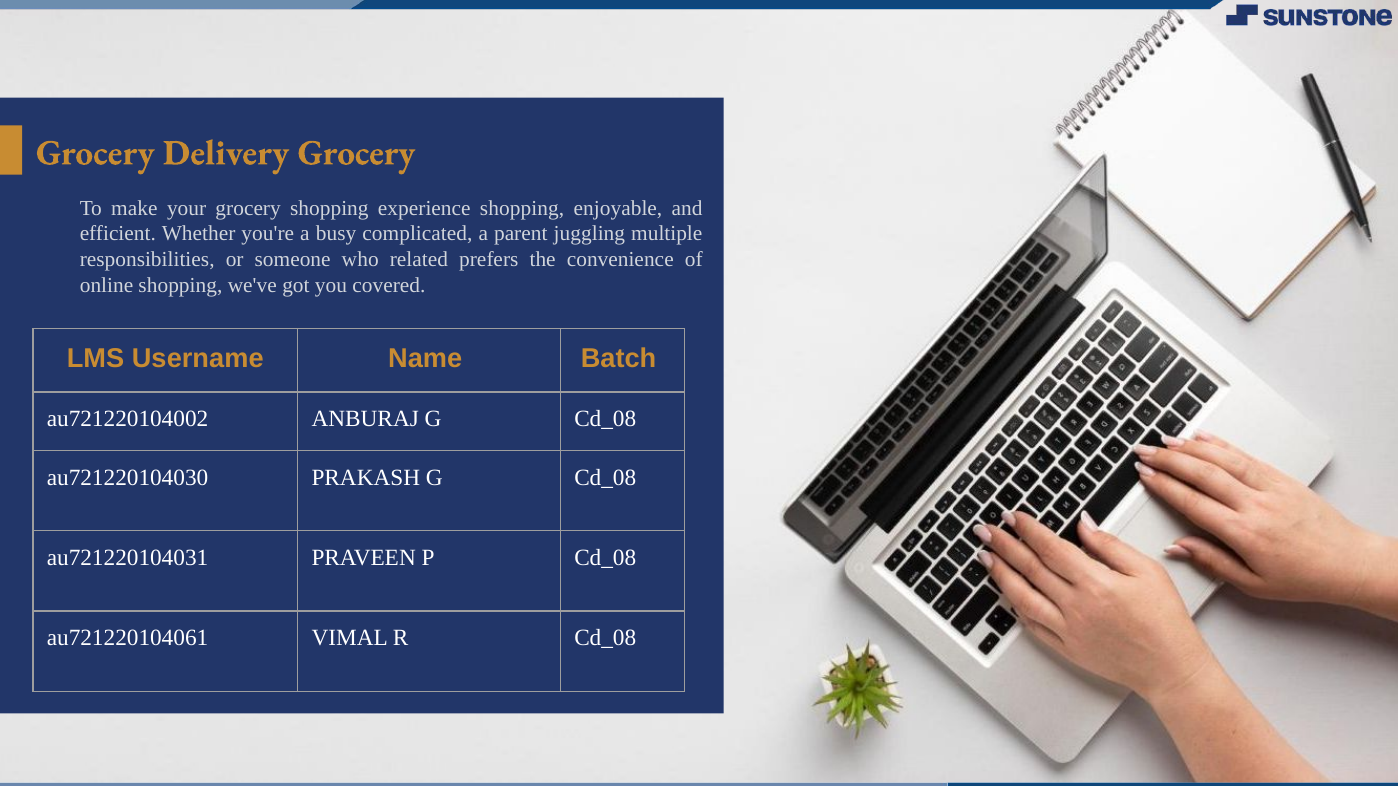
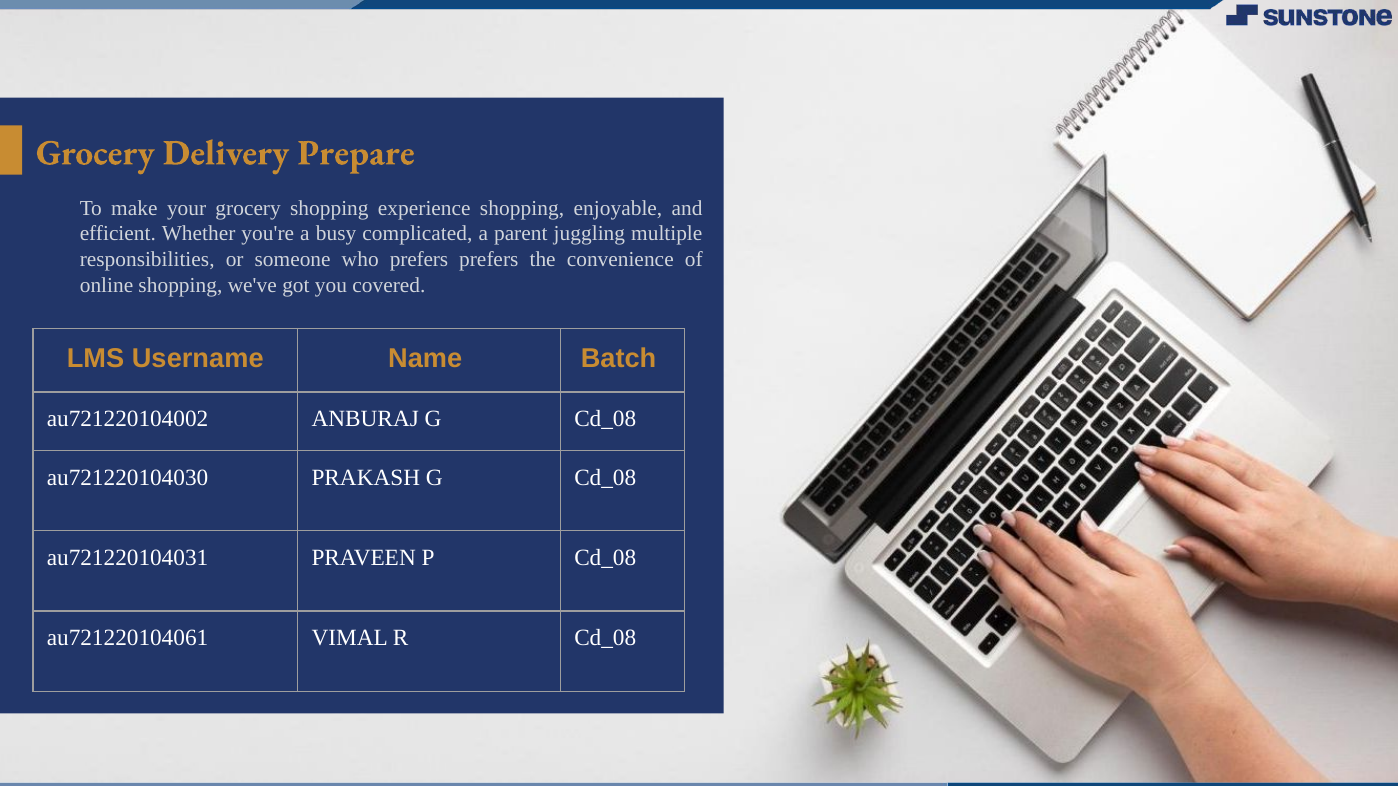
Delivery Grocery: Grocery -> Prepare (356, 153)
who related: related -> prefers (419, 260)
